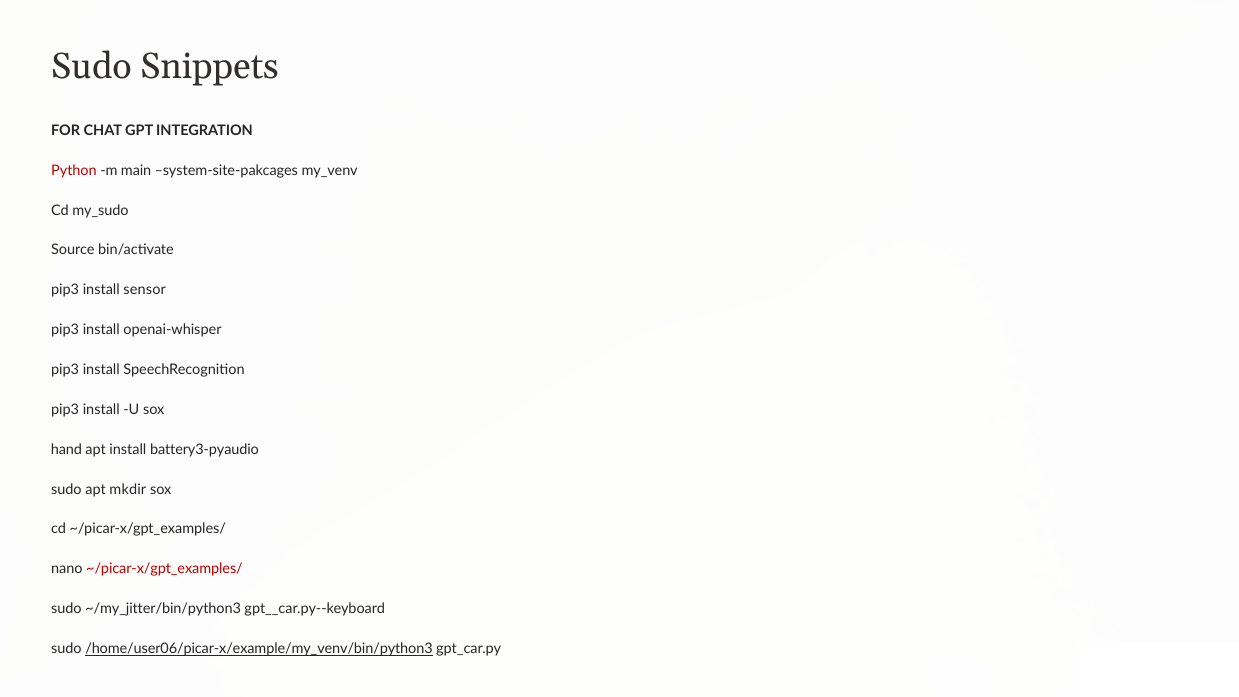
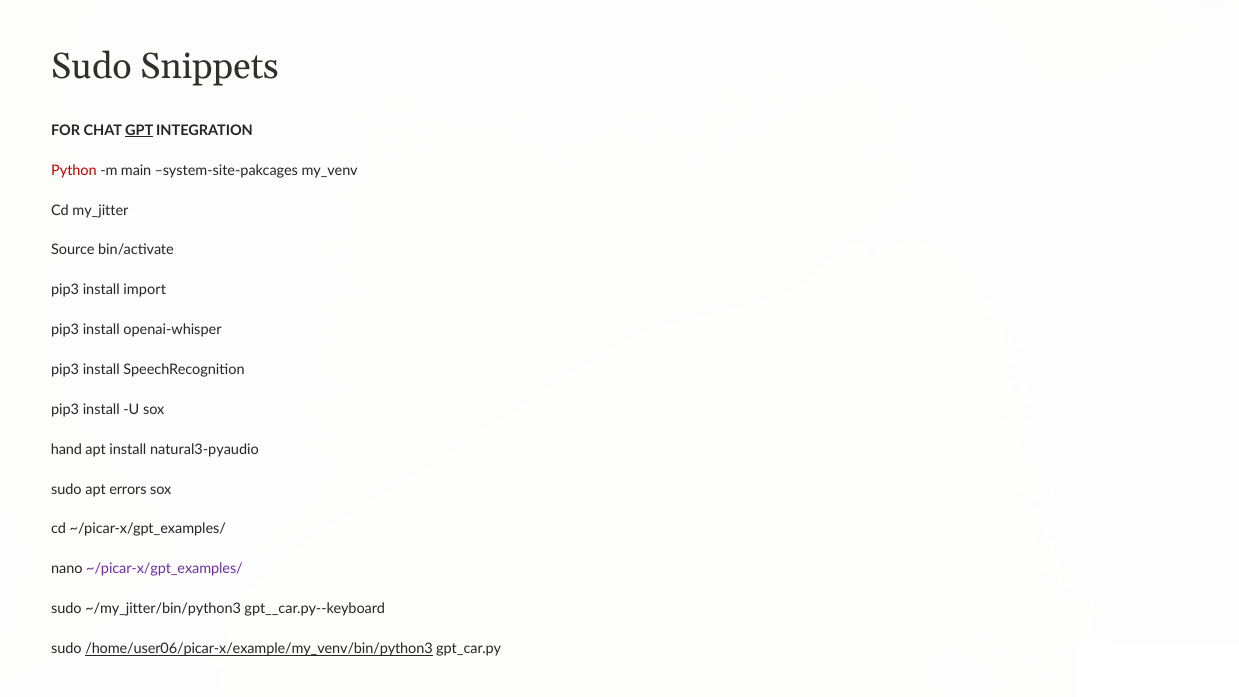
GPT underline: none -> present (139, 131)
my_sudo: my_sudo -> my_jitter (100, 210)
sensor: sensor -> import (145, 290)
battery3-pyaudio: battery3-pyaudio -> natural3-pyaudio (204, 449)
mkdir: mkdir -> errors (128, 489)
~/picar-x/gpt_examples/ colour: red -> purple (164, 569)
